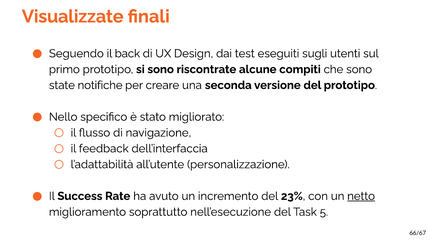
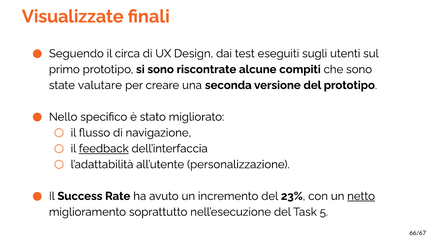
back: back -> circa (127, 53)
notifiche: notifiche -> valutare (100, 85)
feedback underline: none -> present (104, 148)
